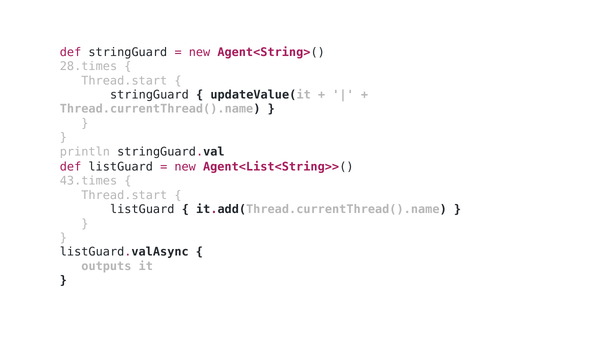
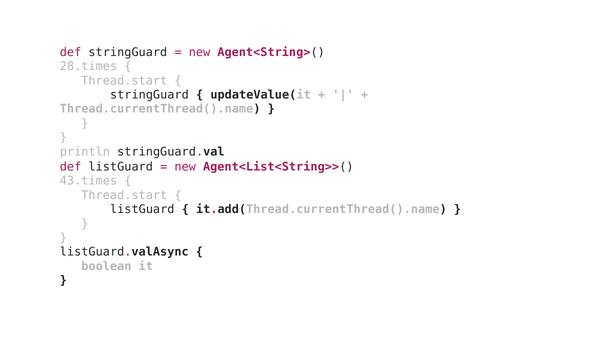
outputs: outputs -> boolean (106, 267)
